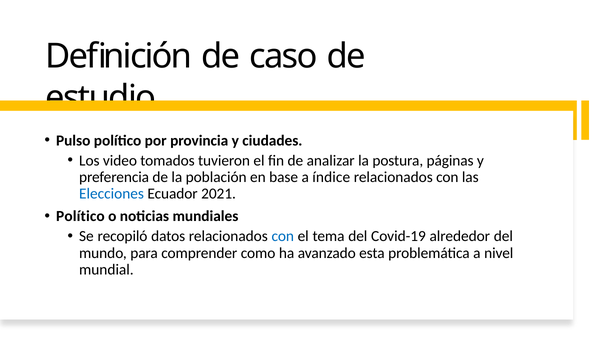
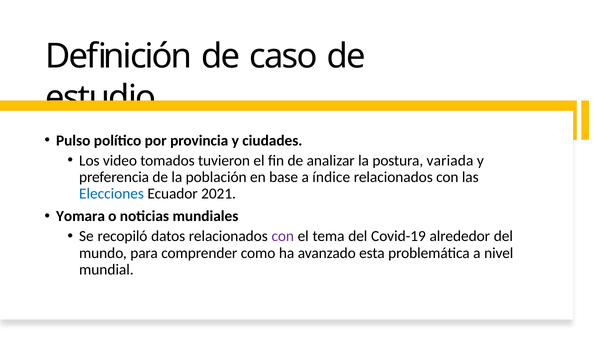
páginas: páginas -> variada (450, 161)
Político: Político -> Yomara (81, 217)
con colour: blue -> purple (283, 237)
